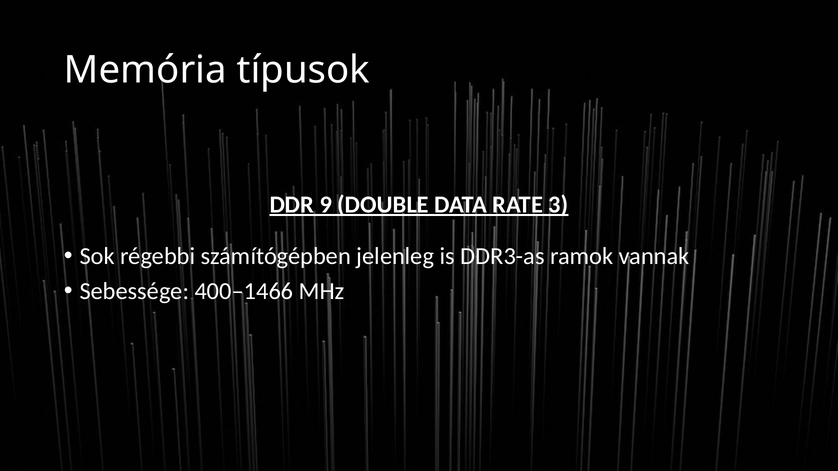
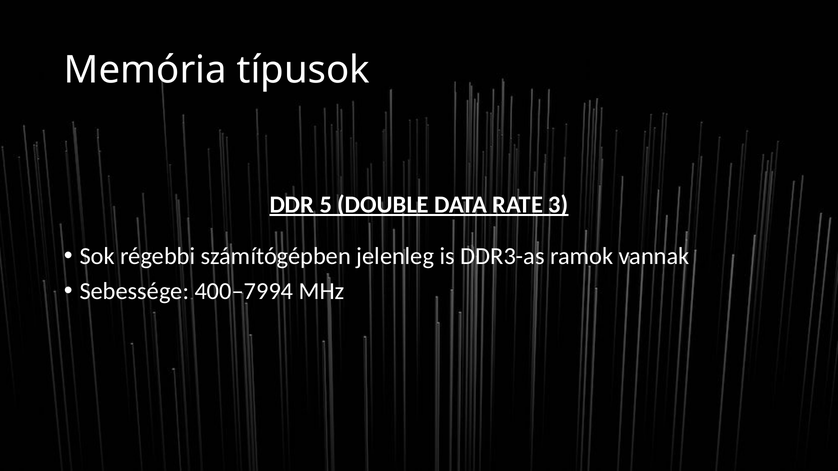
9: 9 -> 5 (326, 205)
400–1466: 400–1466 -> 400–7994 (244, 291)
